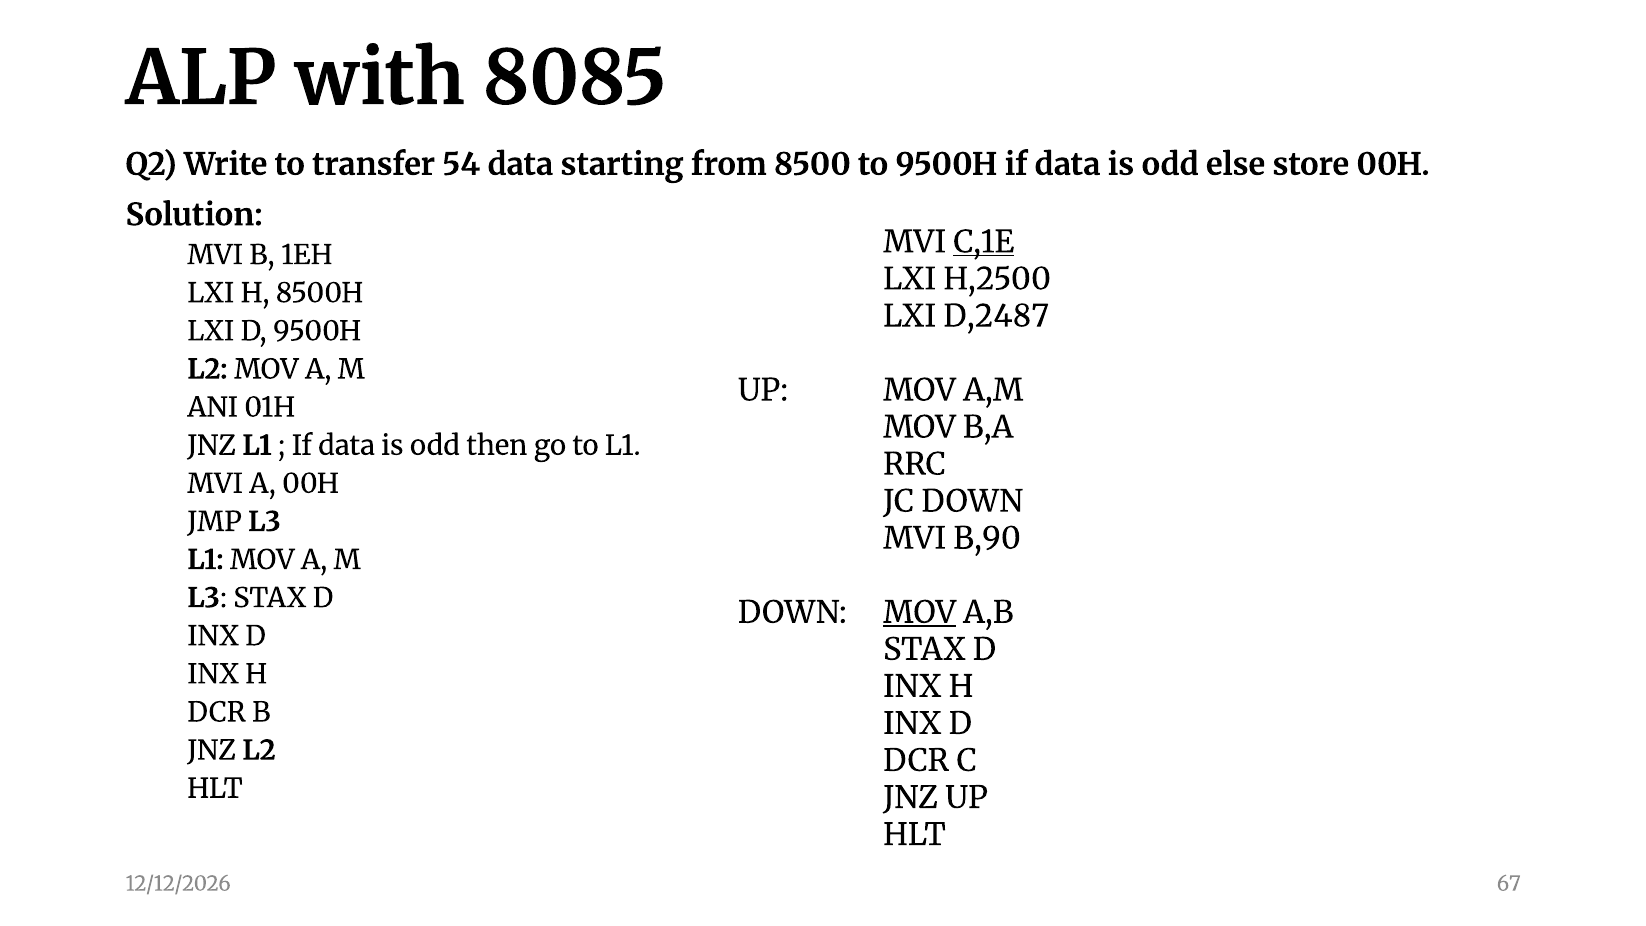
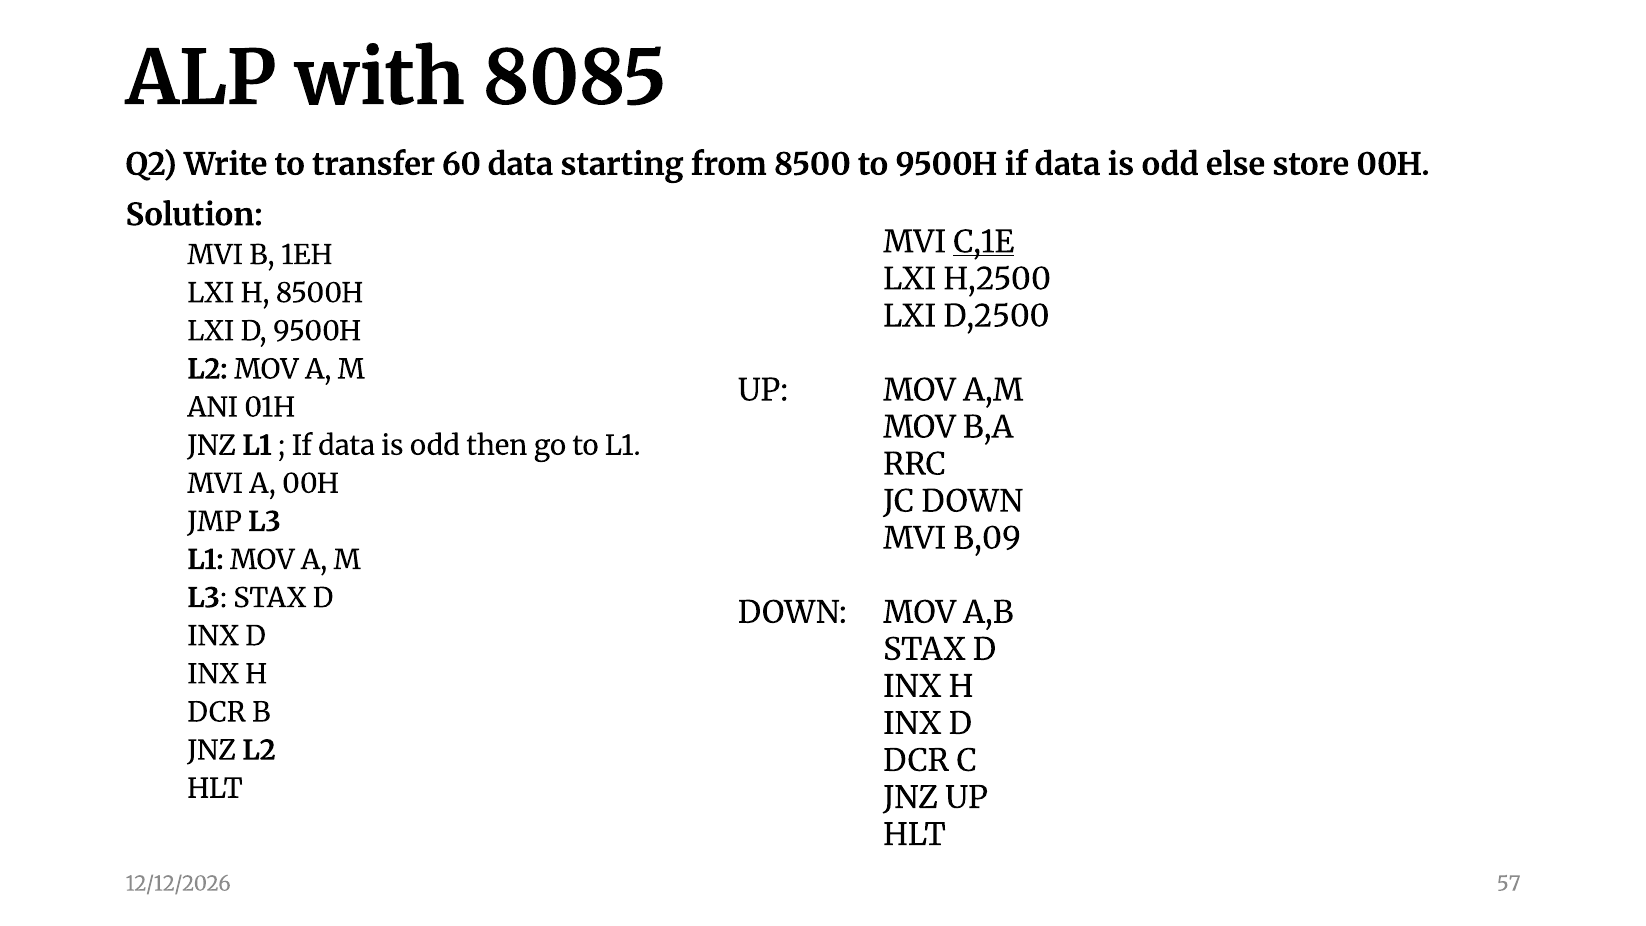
54: 54 -> 60 (461, 165)
D,2487: D,2487 -> D,2500 (996, 316)
B,90: B,90 -> B,09 (987, 538)
MOV underline: present -> none (920, 613)
67: 67 -> 57 (1509, 884)
